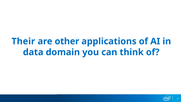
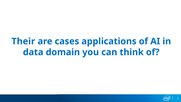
other: other -> cases (67, 41)
